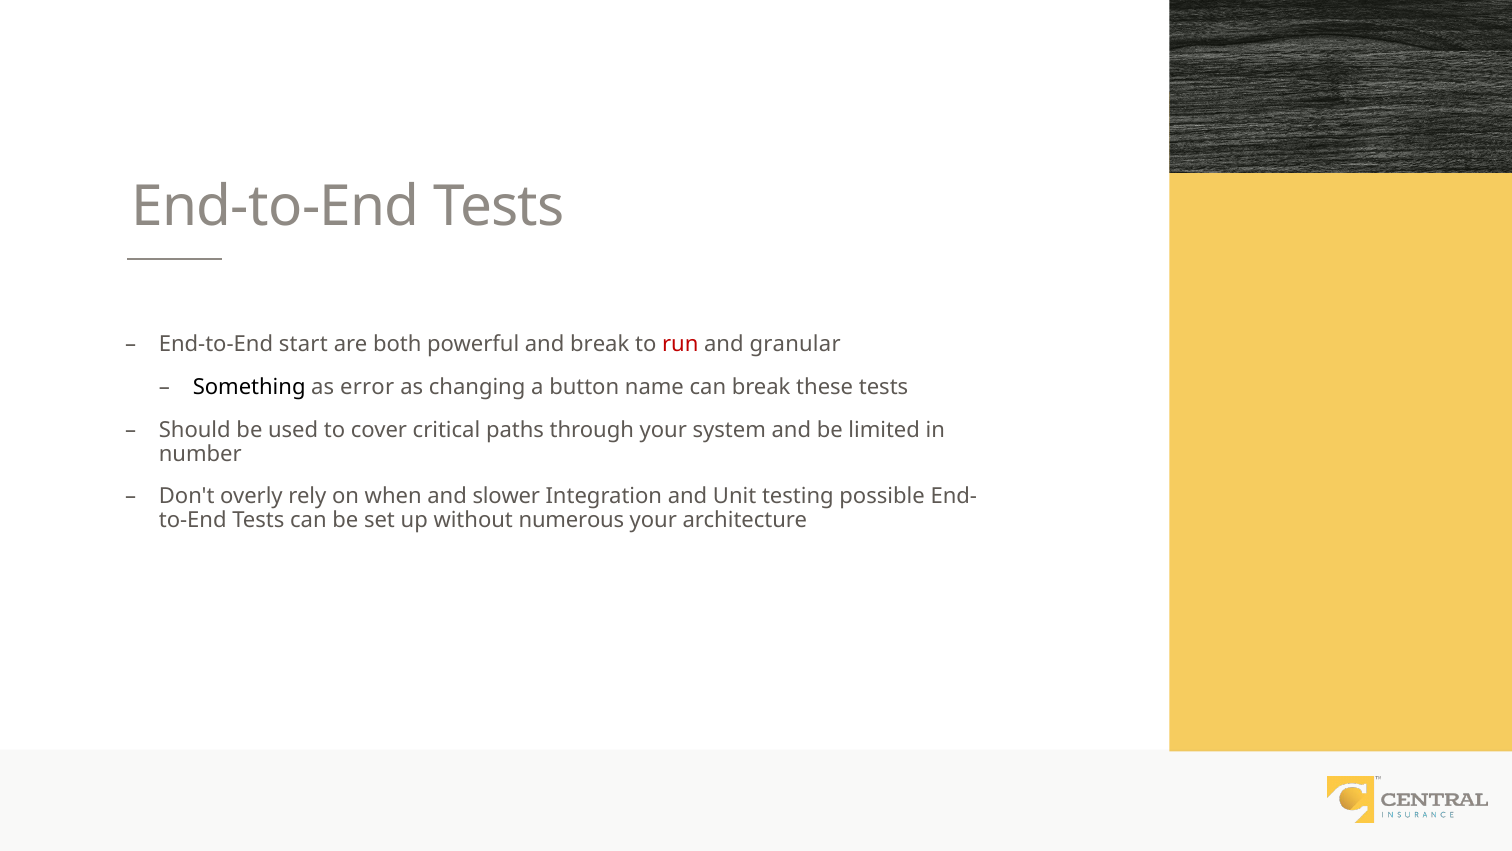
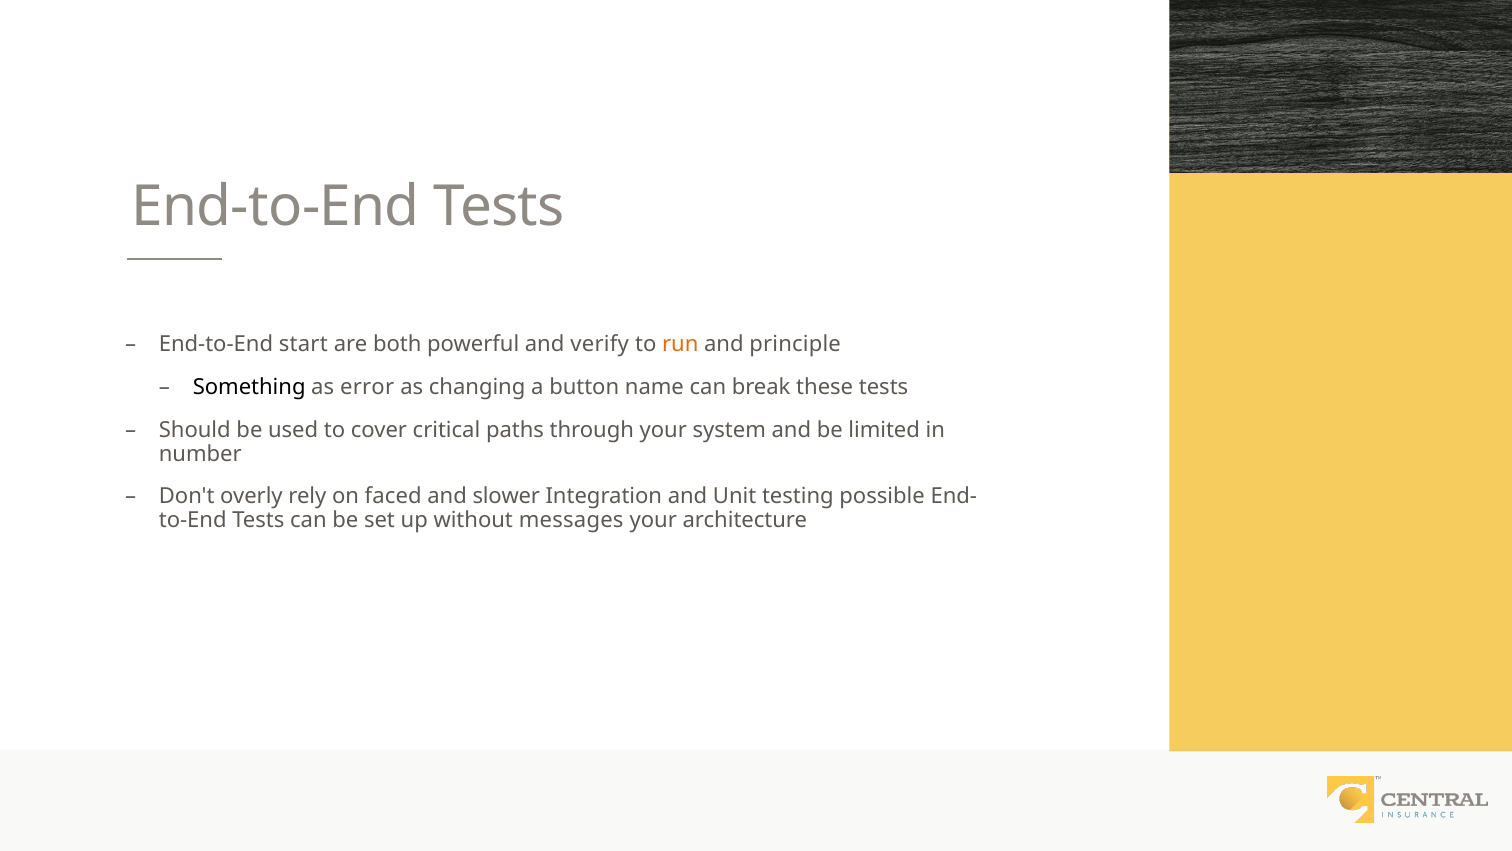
and break: break -> verify (600, 344)
run colour: red -> orange (680, 344)
granular: granular -> principle (795, 344)
when: when -> faced (393, 496)
numerous: numerous -> messages (571, 520)
